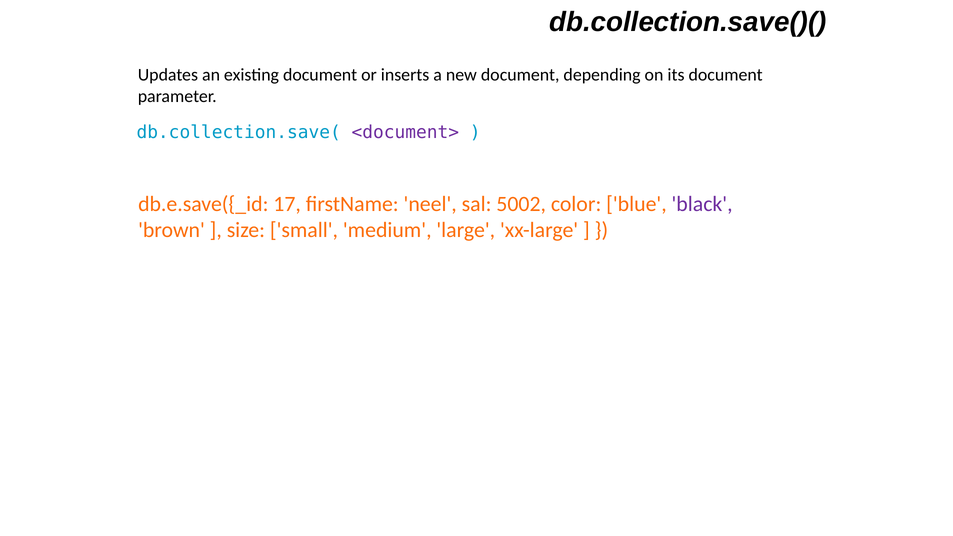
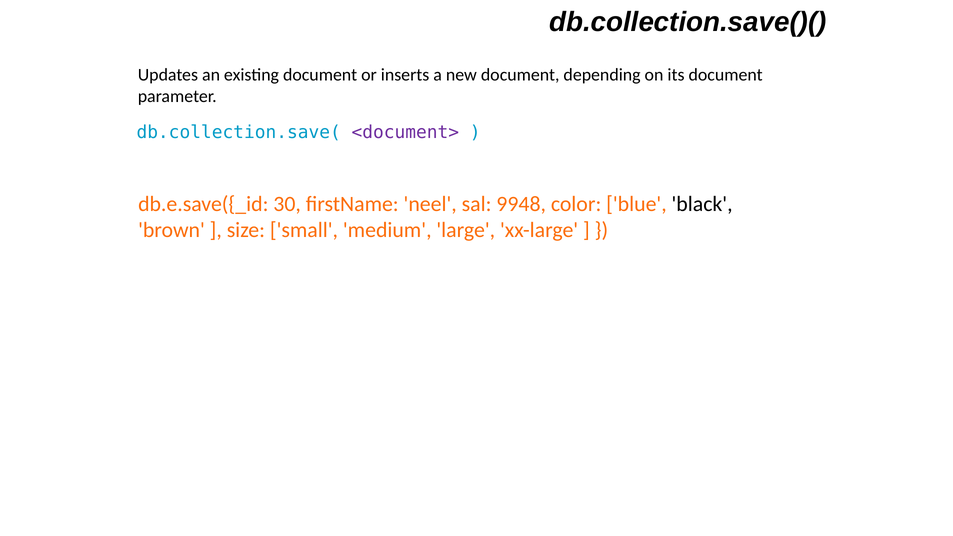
17: 17 -> 30 (287, 204)
5002: 5002 -> 9948 (521, 204)
black colour: purple -> black (702, 204)
